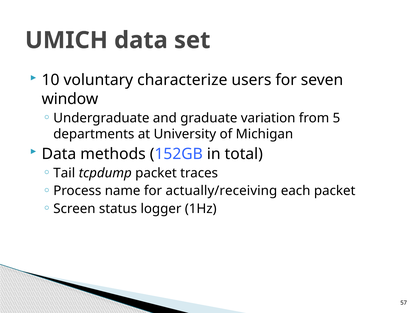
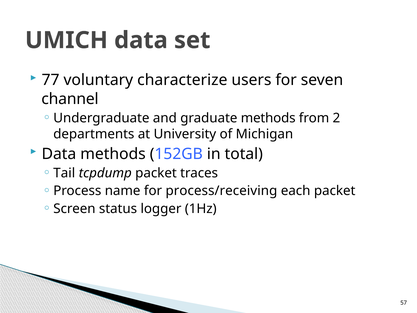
10: 10 -> 77 (51, 80)
window: window -> channel (70, 99)
graduate variation: variation -> methods (268, 118)
5: 5 -> 2 (336, 118)
actually/receiving: actually/receiving -> process/receiving (221, 191)
